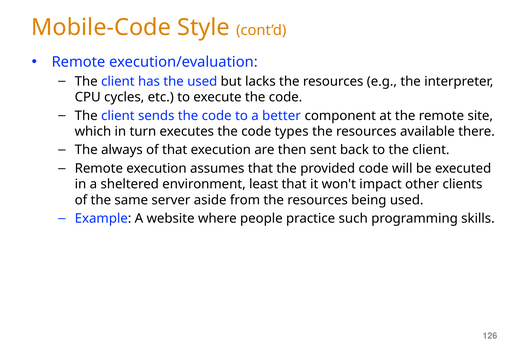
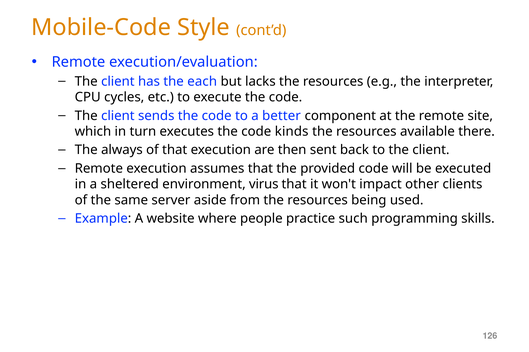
the used: used -> each (202, 81)
types: types -> kinds (292, 132)
least: least -> virus (264, 185)
